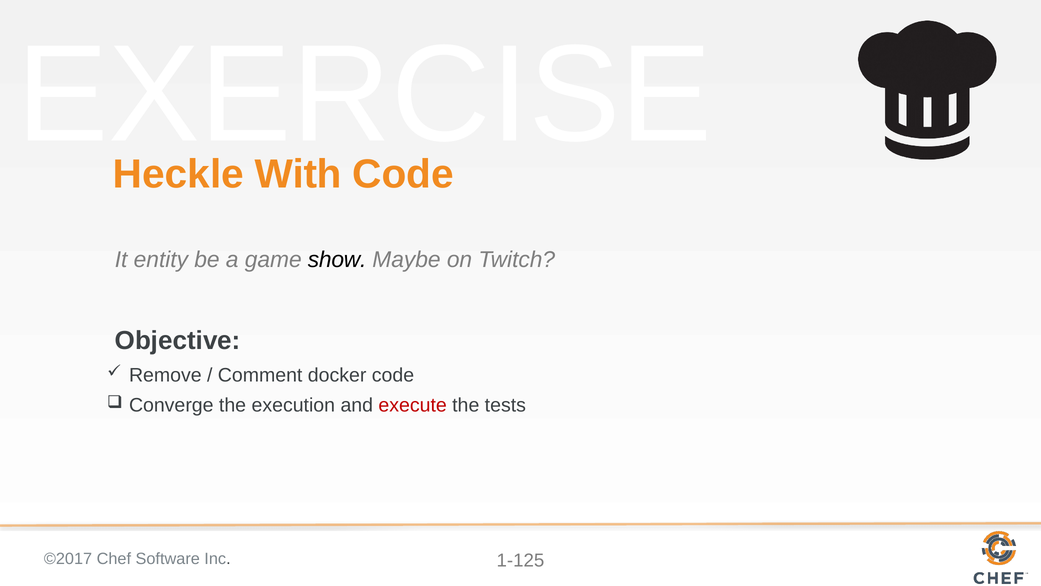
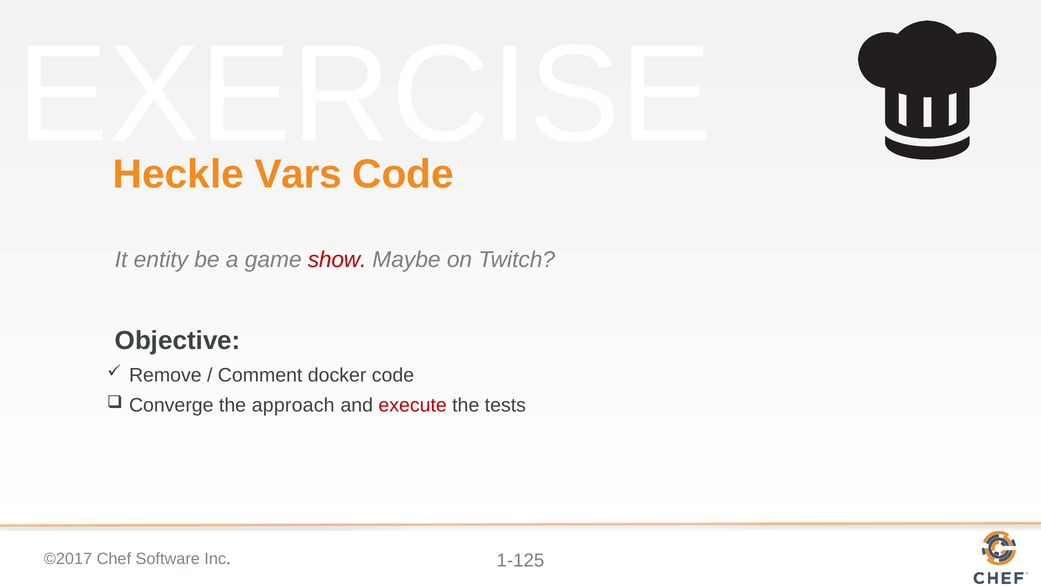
With: With -> Vars (298, 174)
show colour: black -> red (337, 259)
execution: execution -> approach (293, 405)
